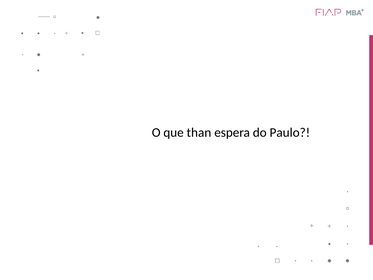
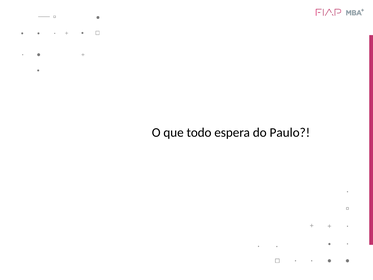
than: than -> todo (199, 133)
